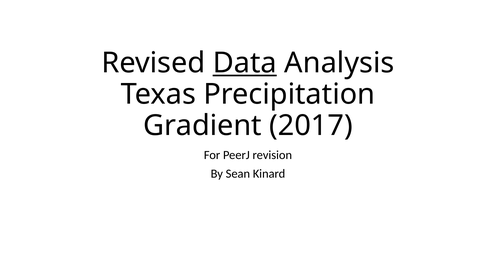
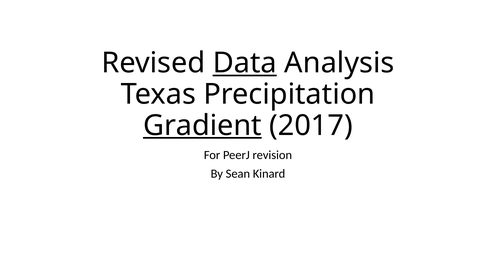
Gradient underline: none -> present (202, 125)
